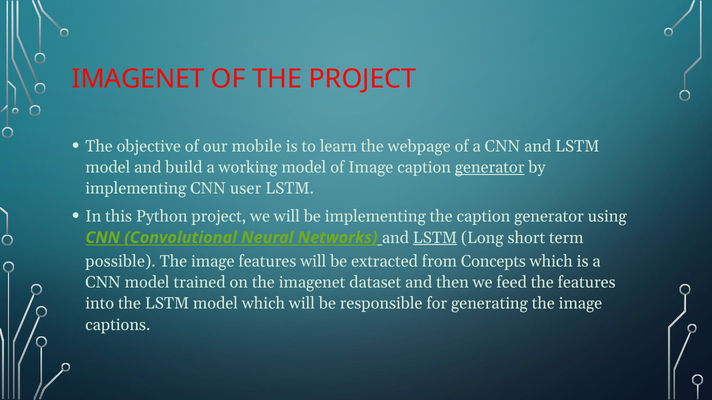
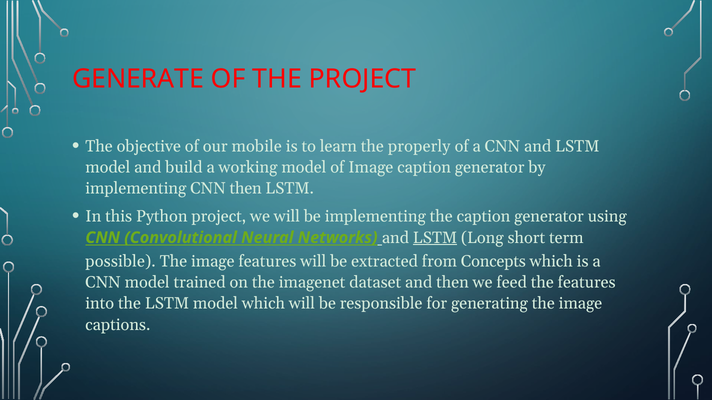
IMAGENET: IMAGENET -> GENERATE (138, 79)
webpage: webpage -> properly (419, 147)
generator underline: present -> none (490, 168)
CNN user: user -> then (246, 189)
